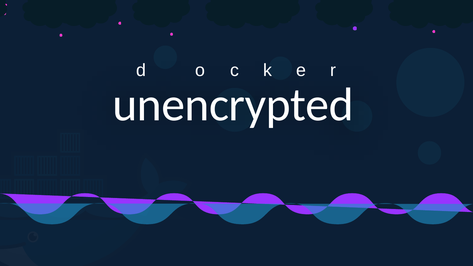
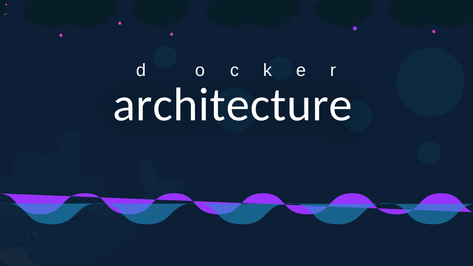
unencrypted: unencrypted -> architecture (233, 105)
